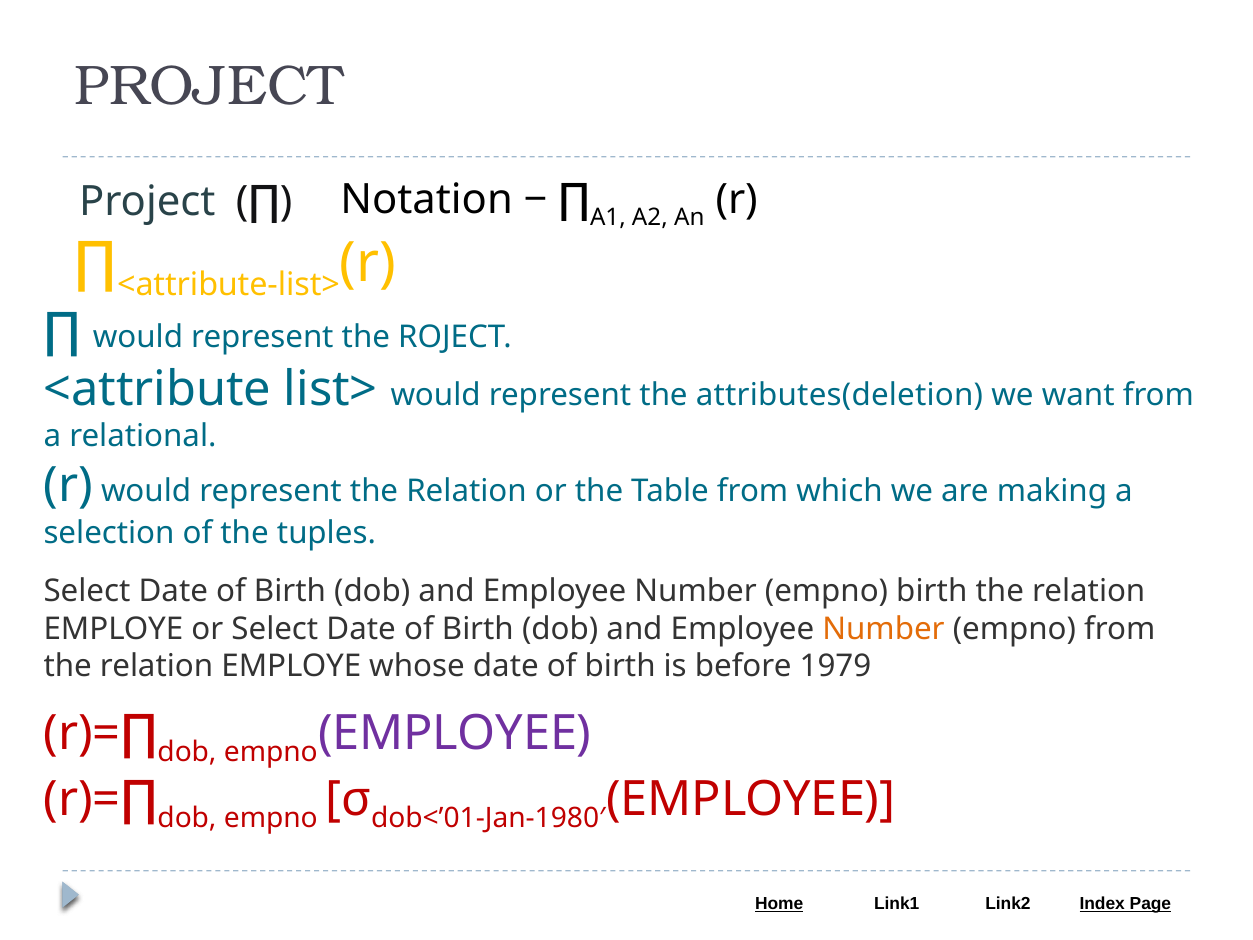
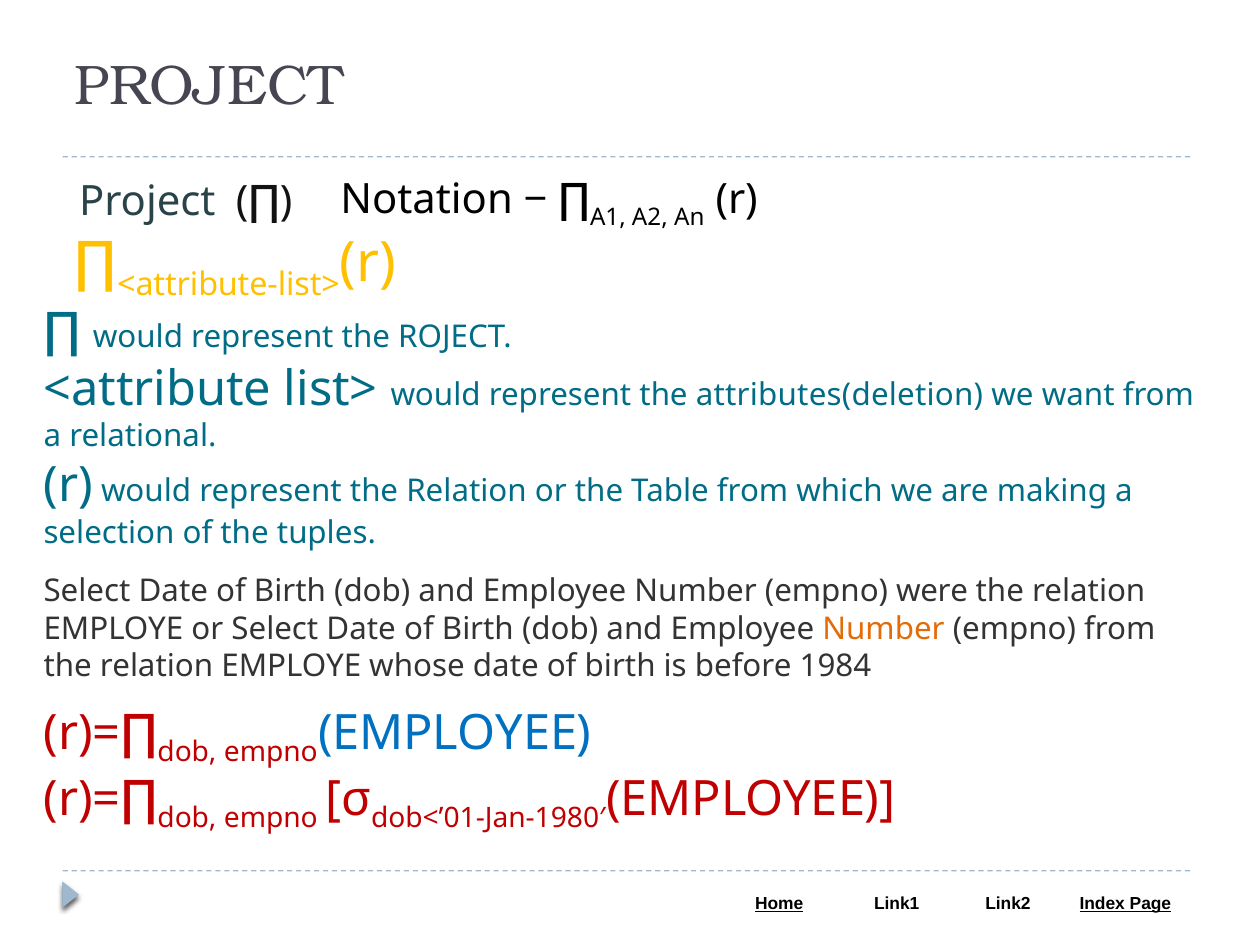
empno birth: birth -> were (932, 591)
1979: 1979 -> 1984 (835, 666)
EMPLOYEE colour: purple -> blue (455, 733)
